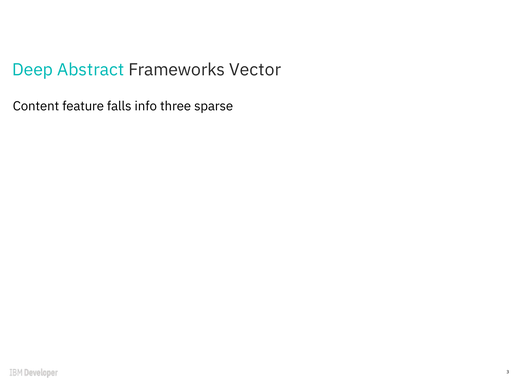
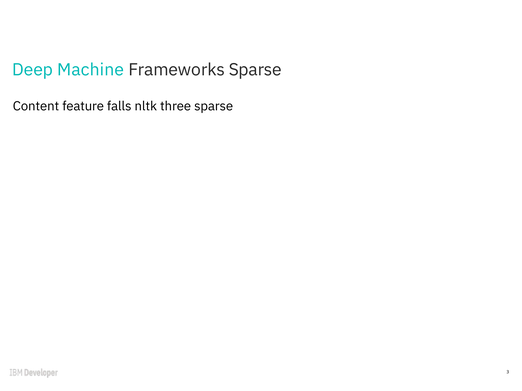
Abstract: Abstract -> Machine (91, 70)
Frameworks Vector: Vector -> Sparse (255, 70)
info: info -> nltk (146, 106)
